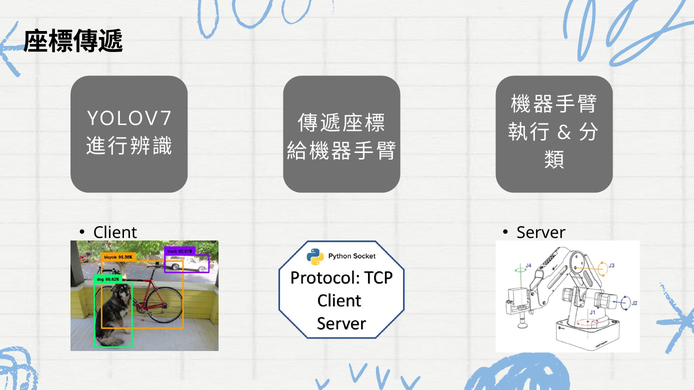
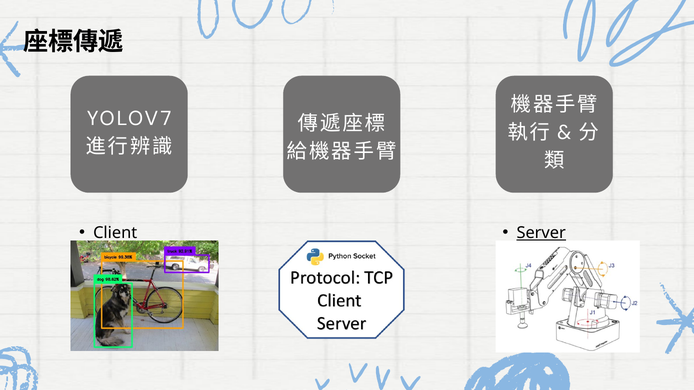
Server underline: none -> present (541, 233)
